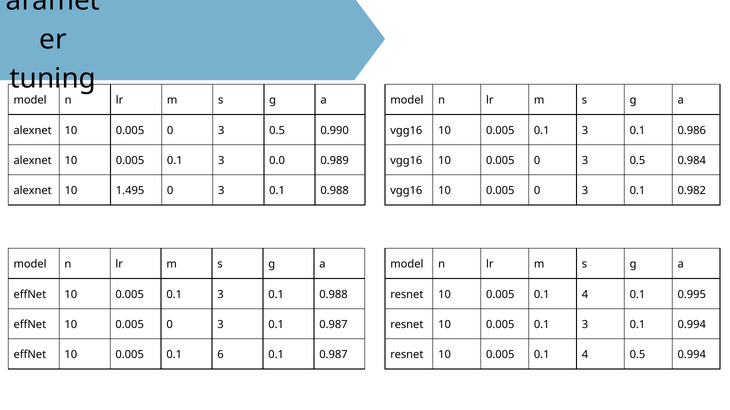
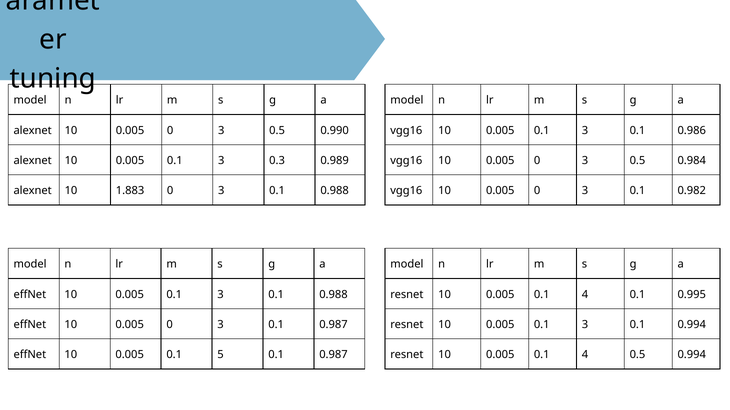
0.0: 0.0 -> 0.3 (277, 161)
1.495: 1.495 -> 1.883 (130, 191)
6: 6 -> 5 (221, 355)
